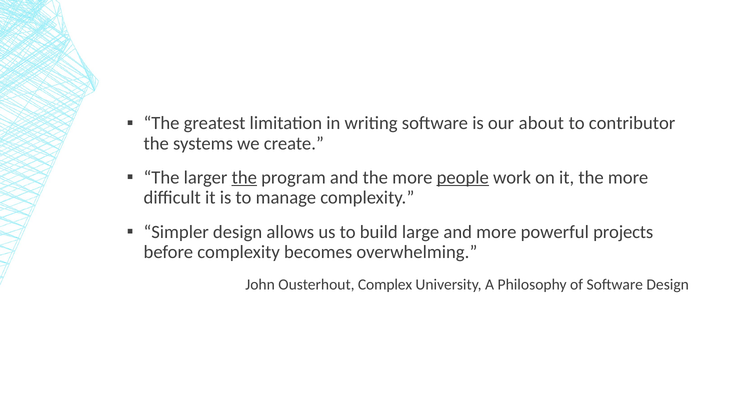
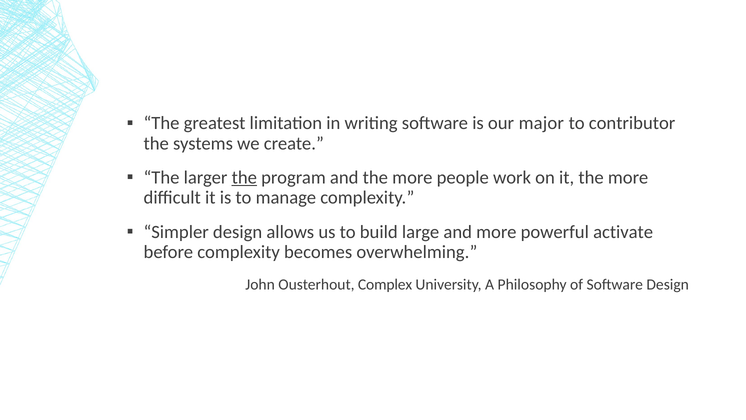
about: about -> major (541, 123)
people underline: present -> none (463, 177)
projects: projects -> activate (623, 232)
